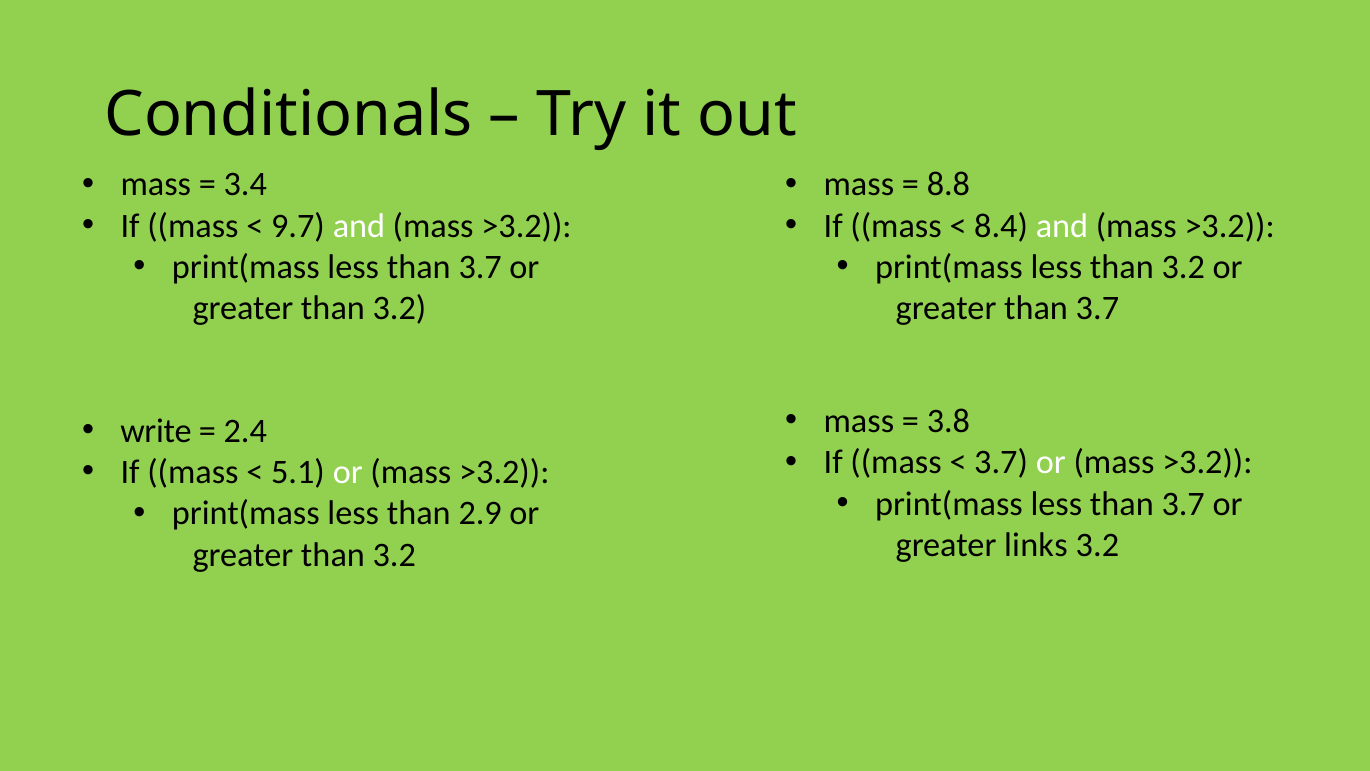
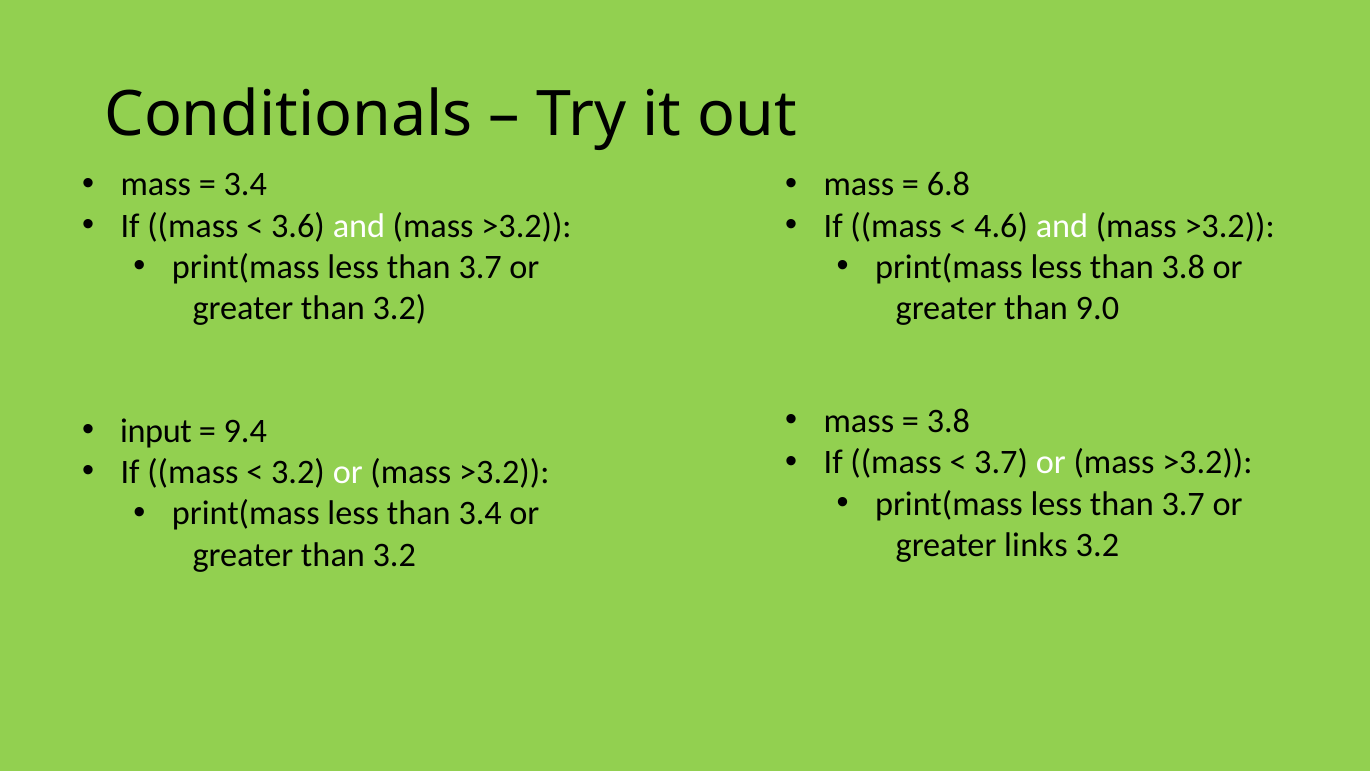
8.8: 8.8 -> 6.8 (948, 185)
9.7: 9.7 -> 3.6 (298, 226)
8.4: 8.4 -> 4.6 (1001, 226)
less than 3.2: 3.2 -> 3.8 (1183, 267)
greater than 3.7: 3.7 -> 9.0 (1097, 308)
write: write -> input (156, 431)
2.4: 2.4 -> 9.4 (245, 431)
5.1: 5.1 -> 3.2 (298, 472)
than 2.9: 2.9 -> 3.4 (480, 513)
